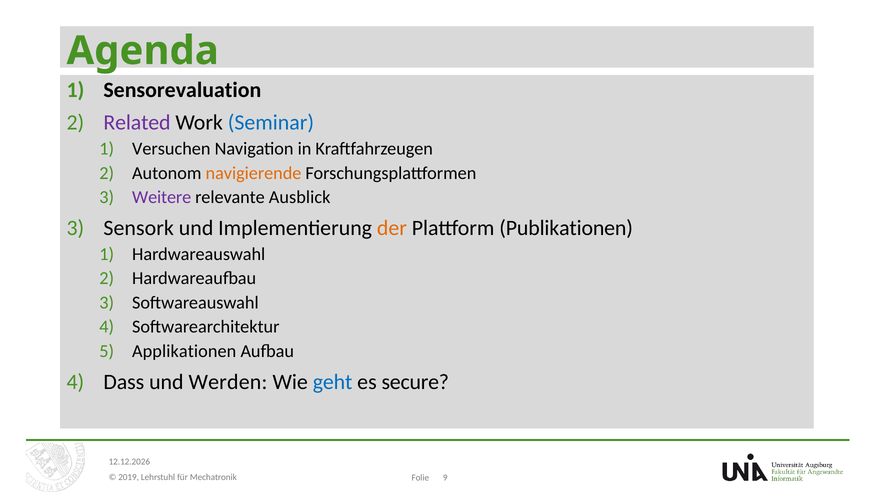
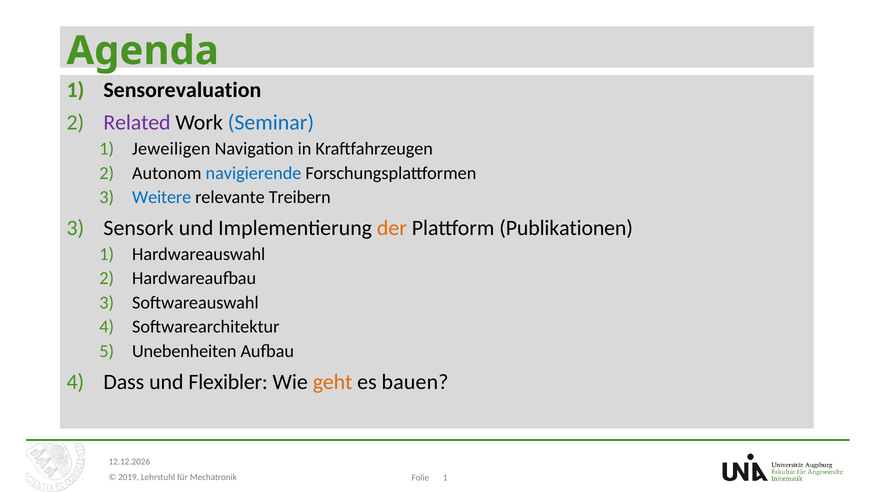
Versuchen: Versuchen -> Jeweiligen (171, 149)
navigierende colour: orange -> blue (253, 173)
Weitere colour: purple -> blue (162, 197)
Ausblick: Ausblick -> Treibern (300, 197)
Applikationen: Applikationen -> Unebenheiten (184, 351)
Werden: Werden -> Flexibler (228, 382)
geht colour: blue -> orange (333, 382)
secure: secure -> bauen (415, 382)
9: 9 -> 1 (445, 477)
